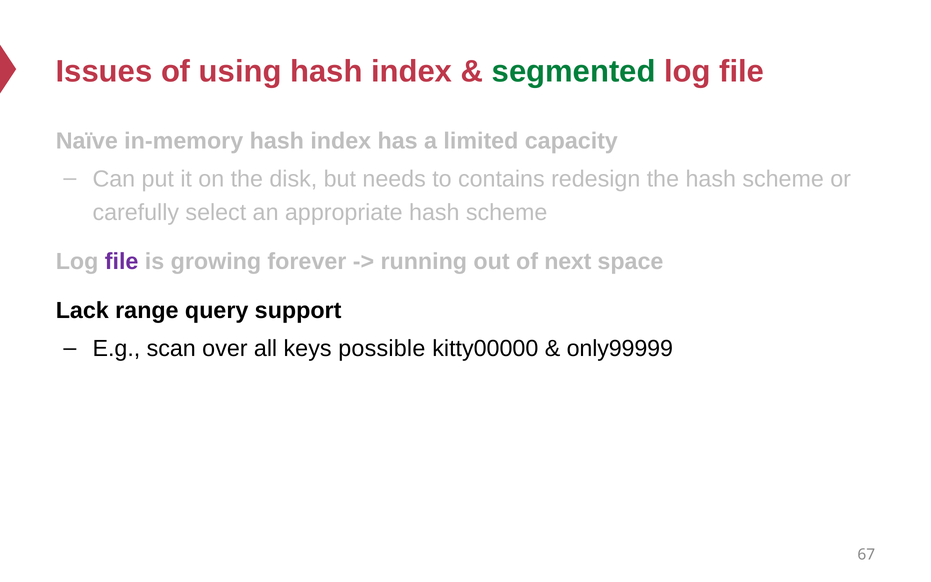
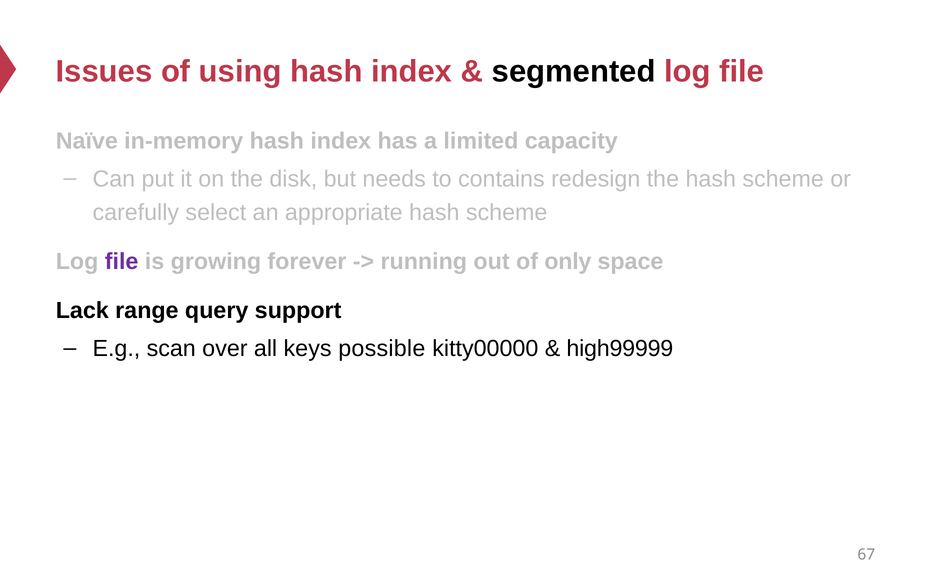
segmented colour: green -> black (574, 71)
next: next -> only (568, 261)
only99999: only99999 -> high99999 (620, 349)
